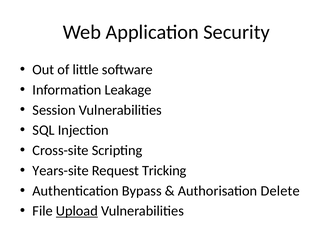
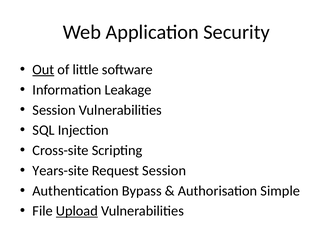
Out underline: none -> present (43, 70)
Request Tricking: Tricking -> Session (164, 170)
Delete: Delete -> Simple (280, 191)
